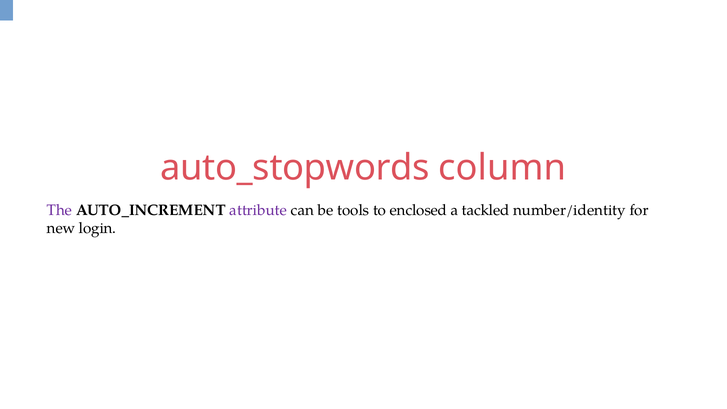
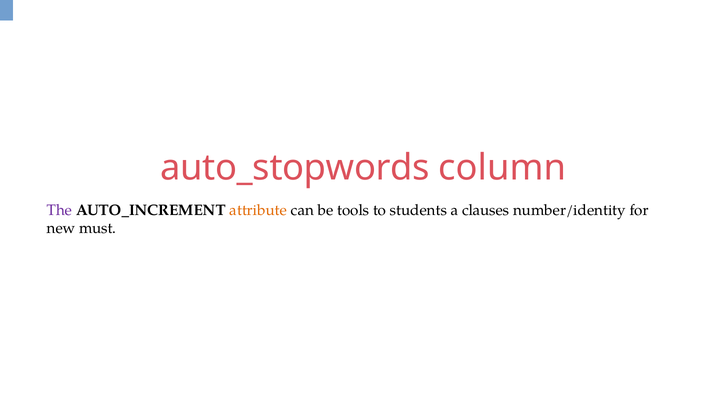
attribute colour: purple -> orange (258, 210)
enclosed: enclosed -> students (418, 210)
tackled: tackled -> clauses (486, 210)
login: login -> must (98, 228)
